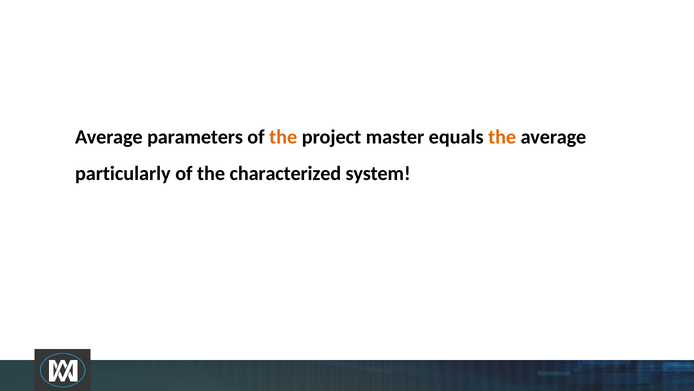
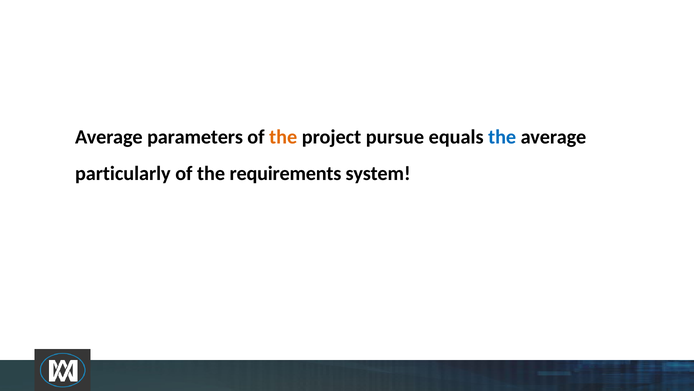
master: master -> pursue (395, 137)
the colour: orange -> blue (502, 137)
characterized: characterized -> requirements (285, 173)
